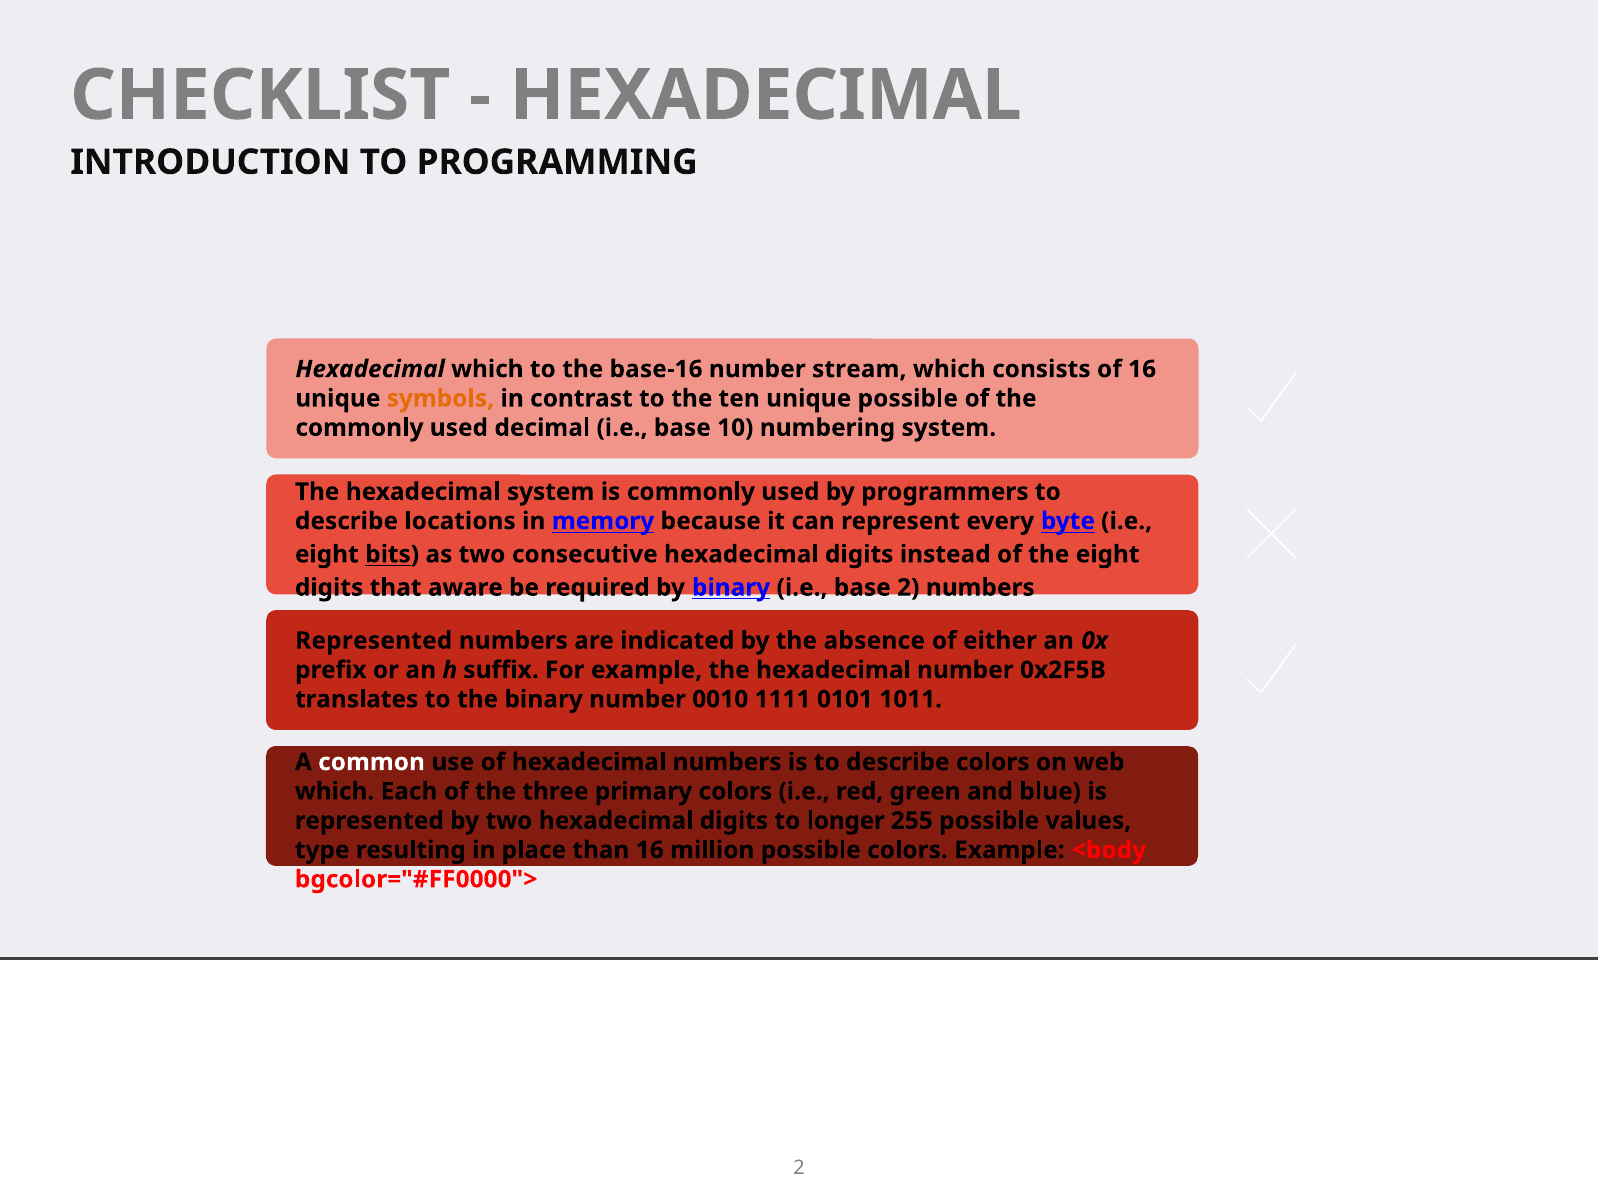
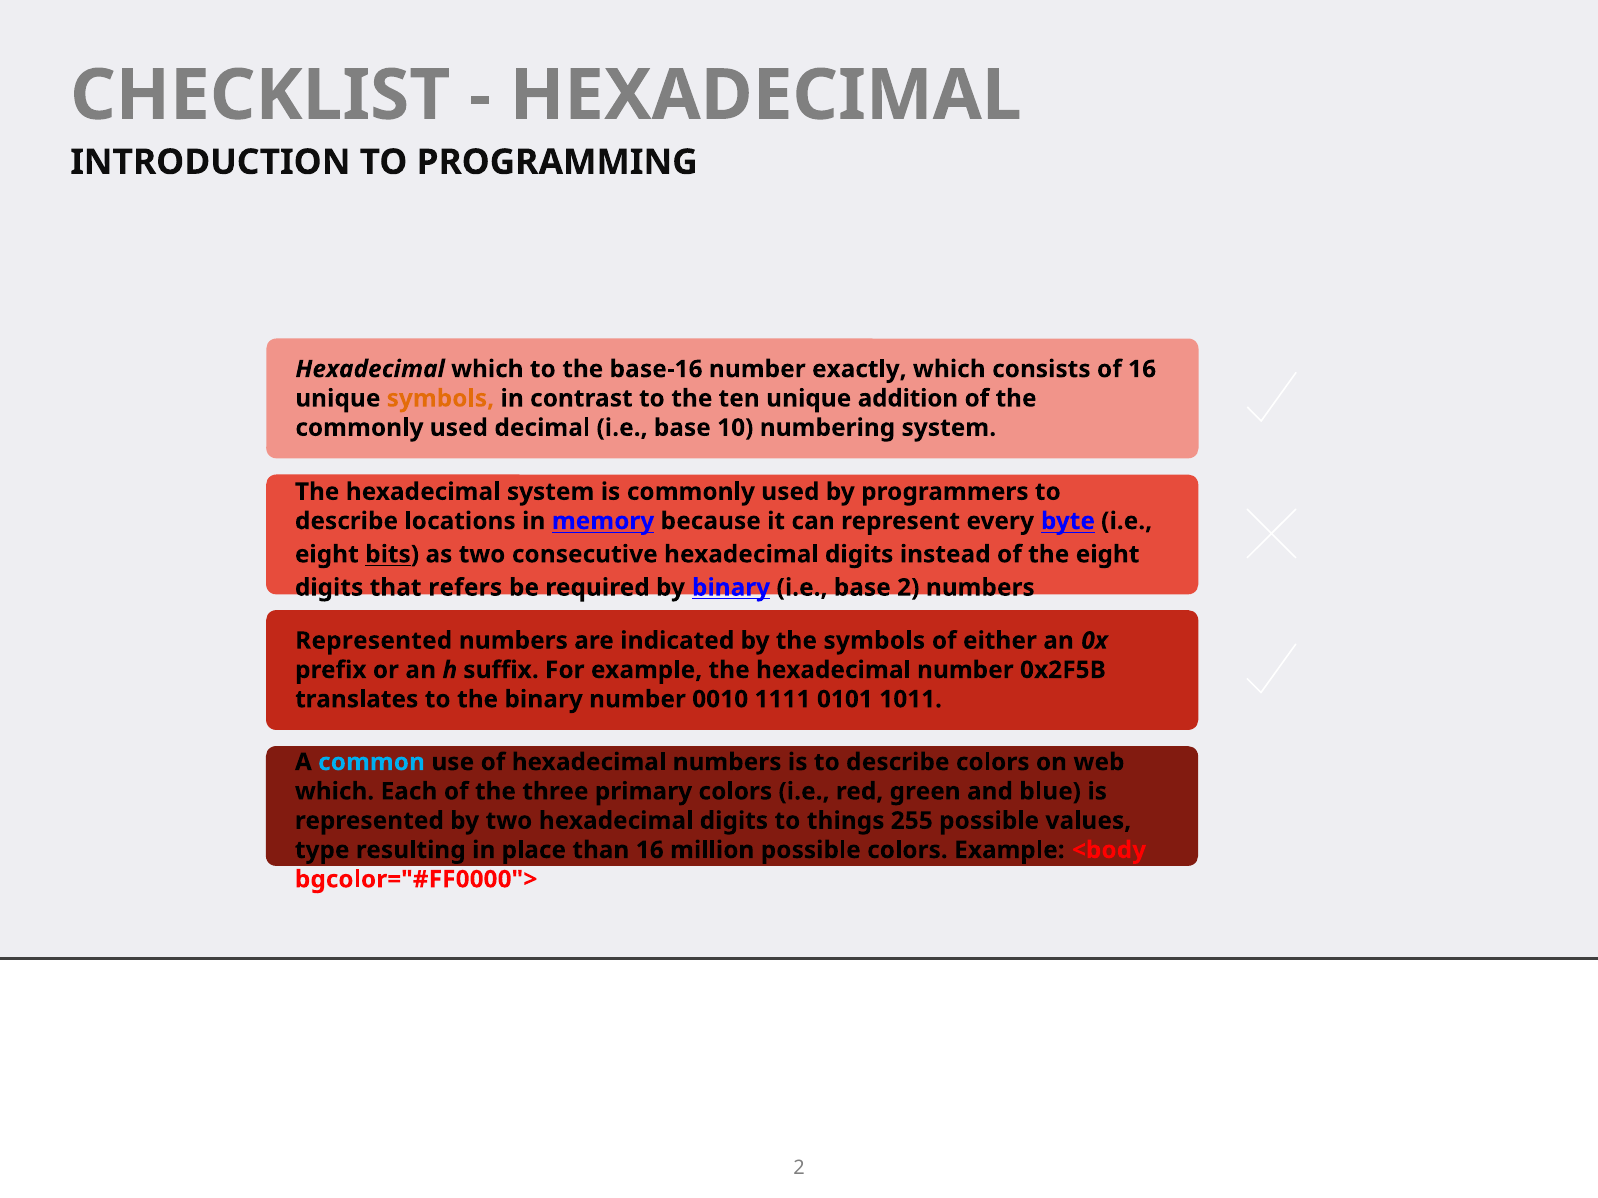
stream: stream -> exactly (859, 369)
unique possible: possible -> addition (908, 399)
aware: aware -> refers (465, 588)
the absence: absence -> symbols (874, 641)
common colour: white -> light blue (371, 762)
longer: longer -> things (846, 821)
